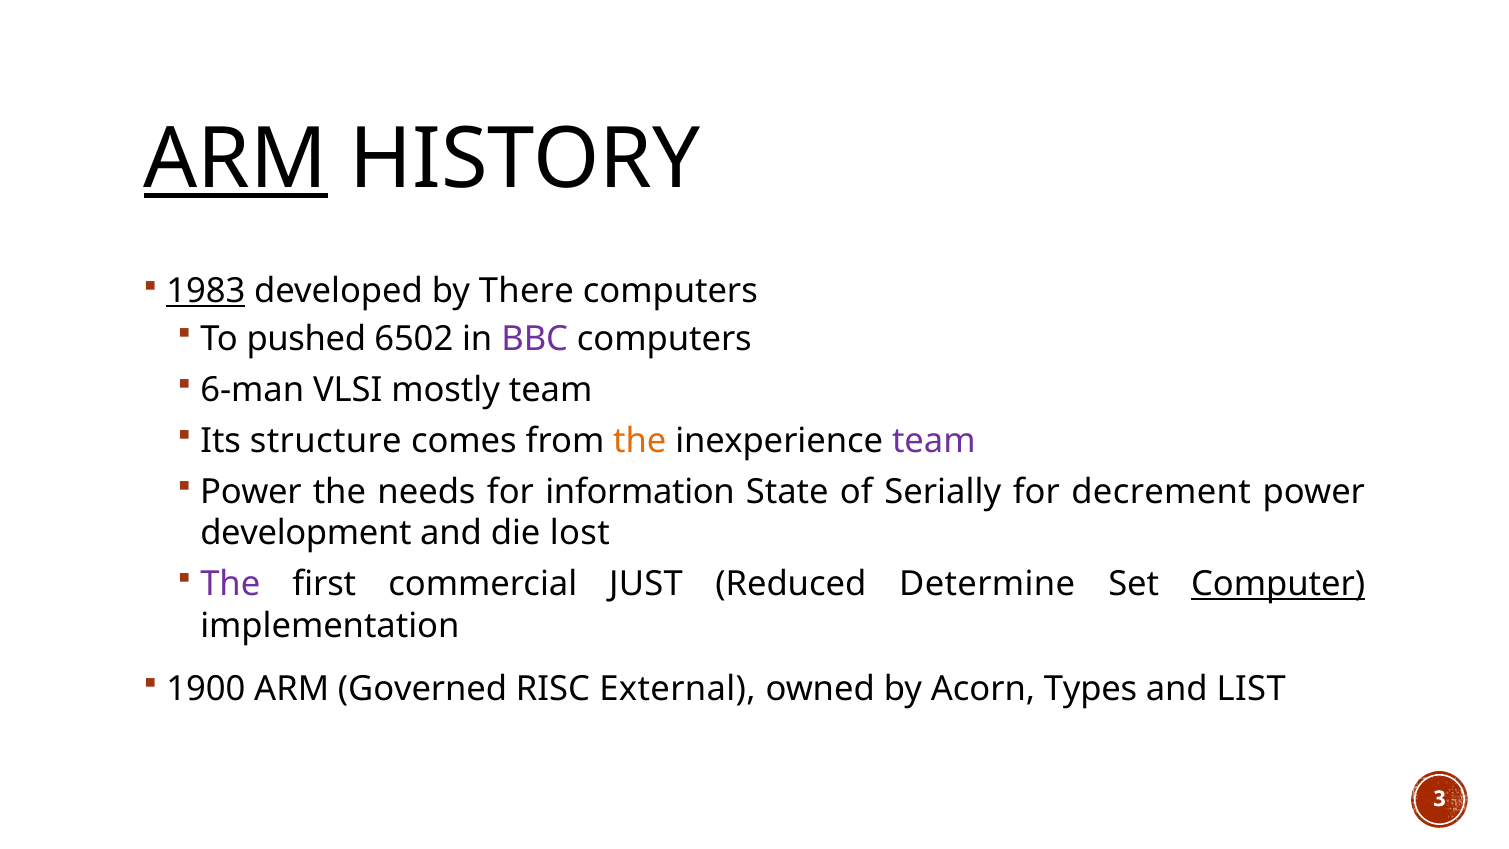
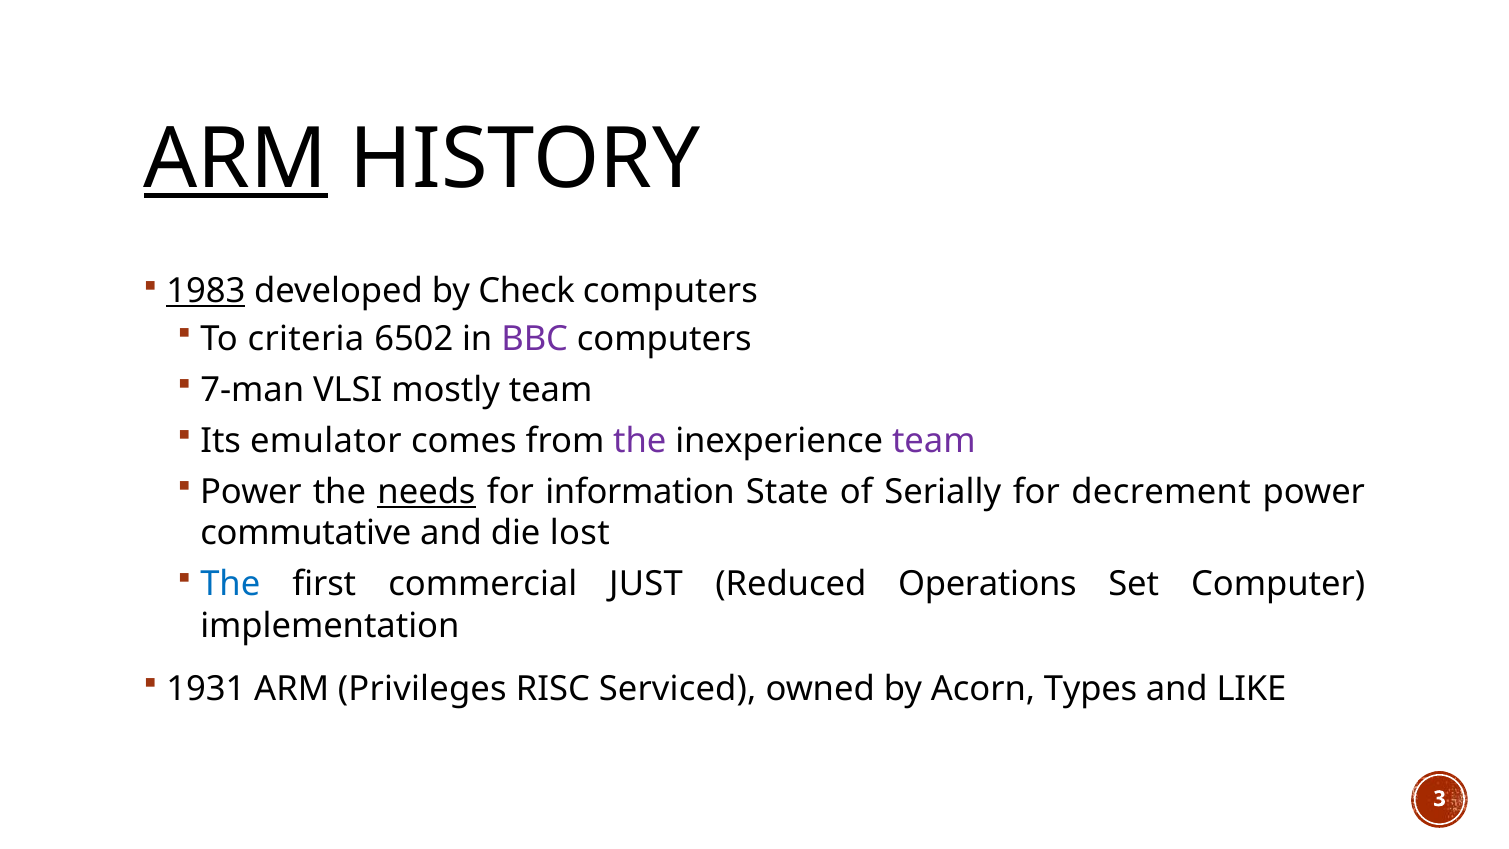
There: There -> Check (527, 291)
pushed: pushed -> criteria (306, 339)
6-man: 6-man -> 7-man (252, 390)
structure: structure -> emulator (326, 441)
the colour: orange -> purple (640, 441)
needs underline: none -> present (427, 492)
development: development -> commutative (306, 533)
The colour: purple -> blue (230, 584)
Determine: Determine -> Operations (987, 584)
Computer underline: present -> none (1278, 584)
1900: 1900 -> 1931 (206, 689)
Governed: Governed -> Privileges (422, 689)
External: External -> Serviced (678, 689)
LIST: LIST -> LIKE (1251, 689)
